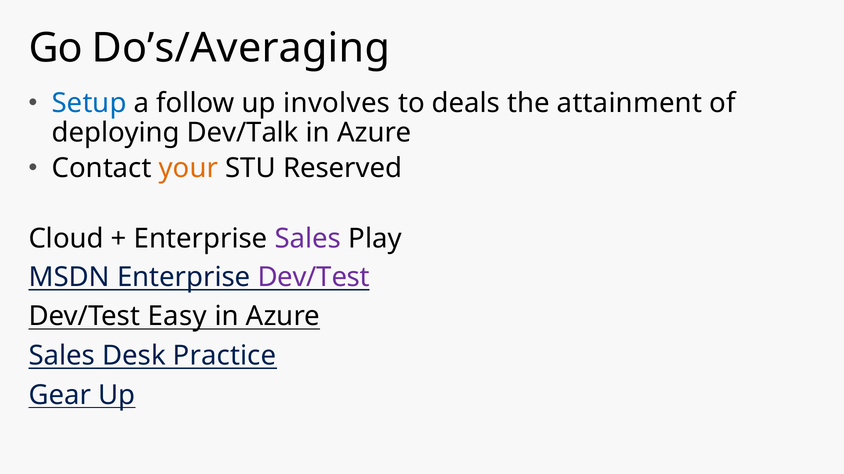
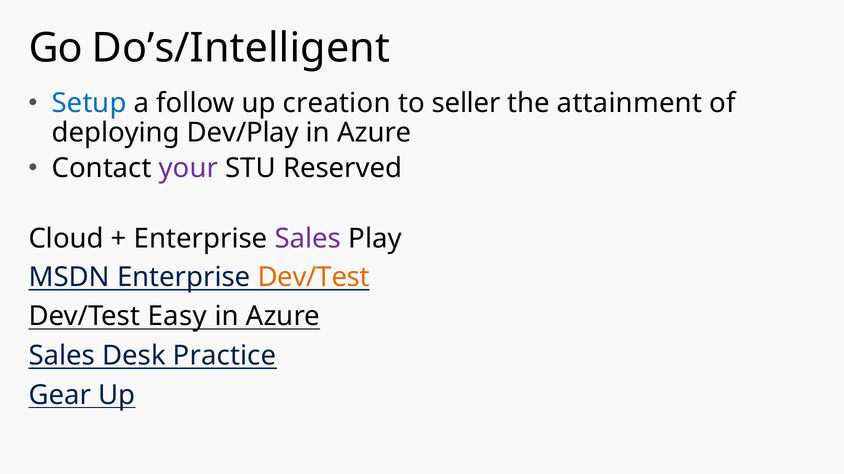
Do’s/Averaging: Do’s/Averaging -> Do’s/Intelligent (241, 48)
involves: involves -> creation (337, 103)
deals: deals -> seller (466, 103)
Dev/Talk: Dev/Talk -> Dev/Play (243, 133)
your colour: orange -> purple (188, 168)
Dev/Test colour: purple -> orange (314, 278)
